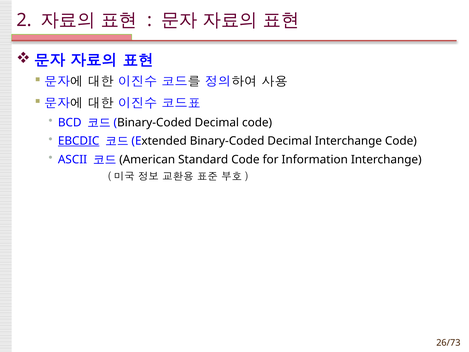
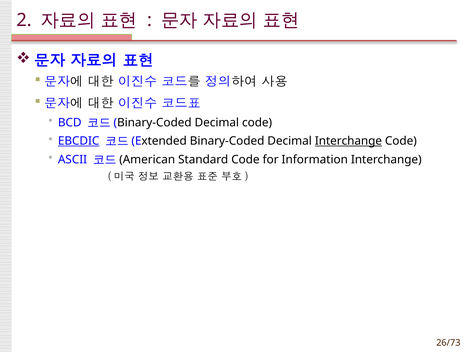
Interchange underline: none -> present (348, 141)
